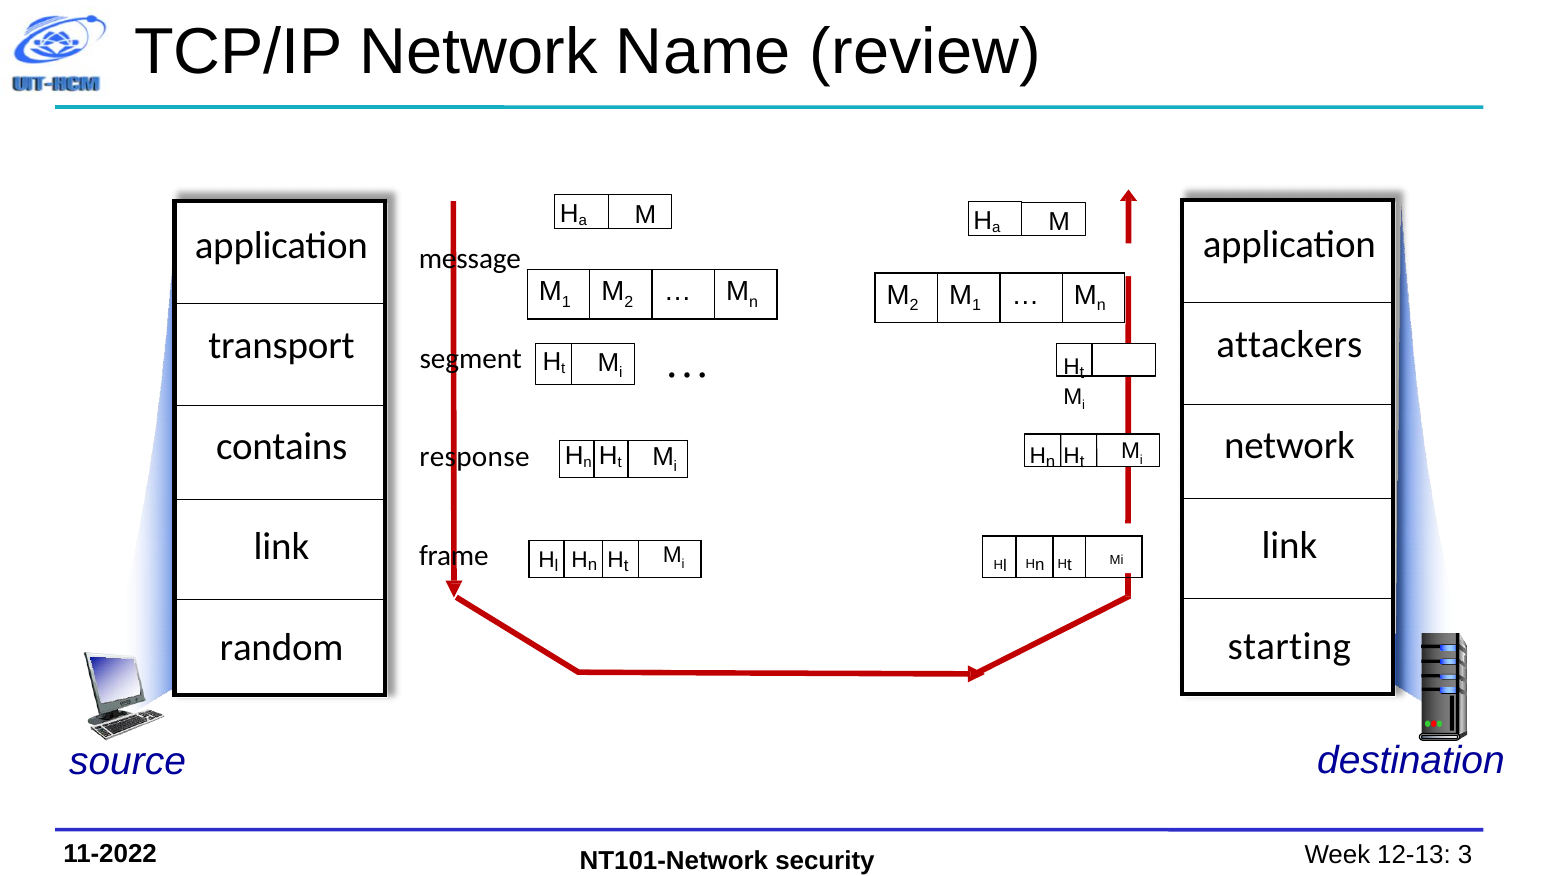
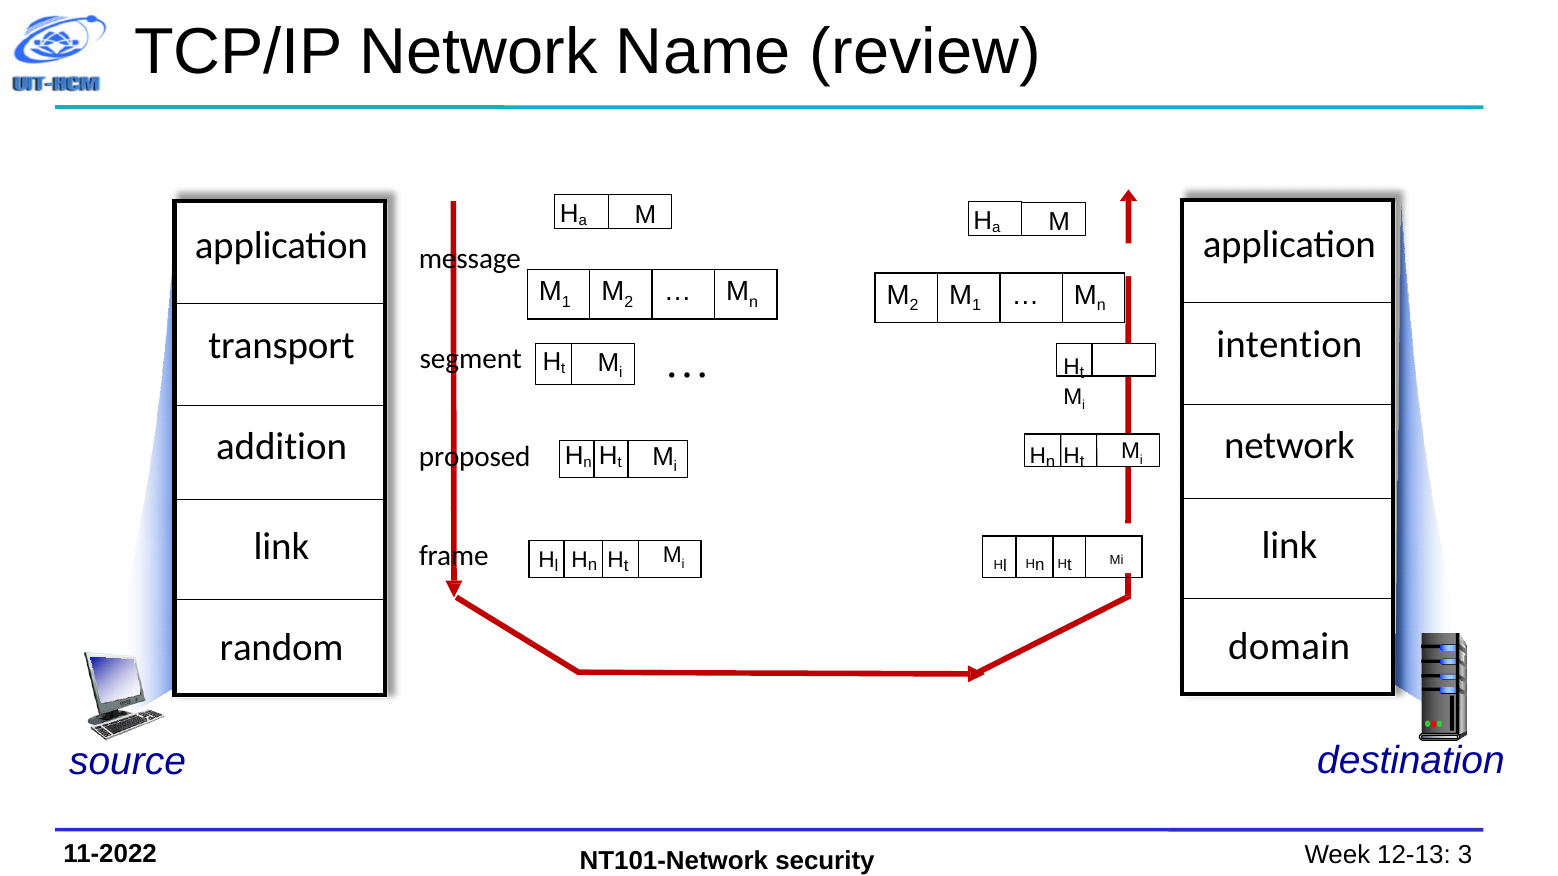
attackers: attackers -> intention (1289, 345)
contains: contains -> addition (282, 447)
response: response -> proposed (475, 457)
starting: starting -> domain (1289, 647)
